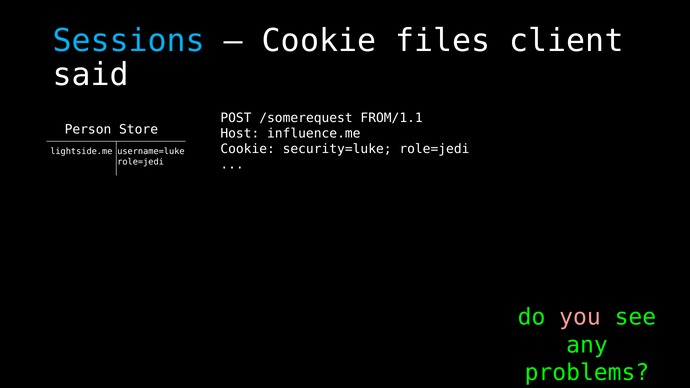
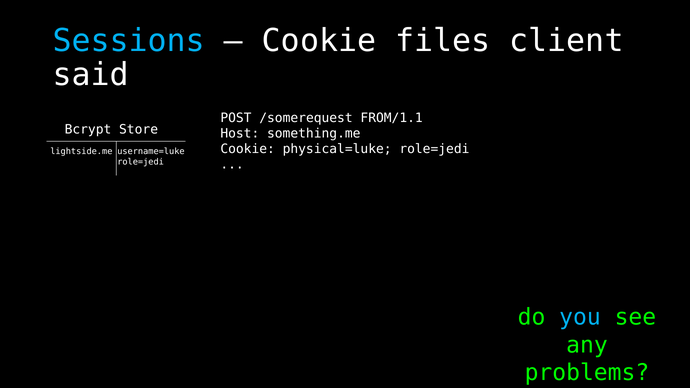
Person: Person -> Bcrypt (88, 130)
influence.me: influence.me -> something.me (314, 133)
security=luke: security=luke -> physical=luke (337, 149)
you colour: pink -> light blue (580, 317)
